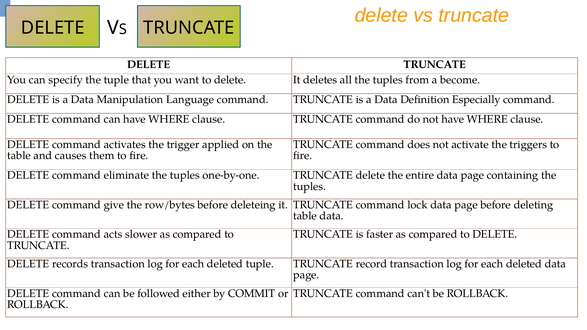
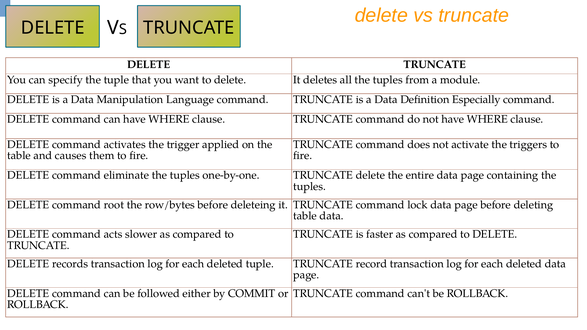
become: become -> module (460, 80)
give: give -> root (114, 205)
